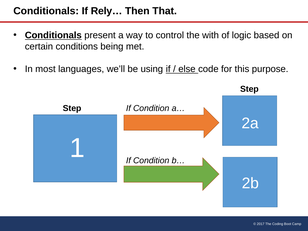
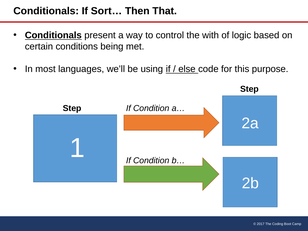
Rely…: Rely… -> Sort… (106, 11)
